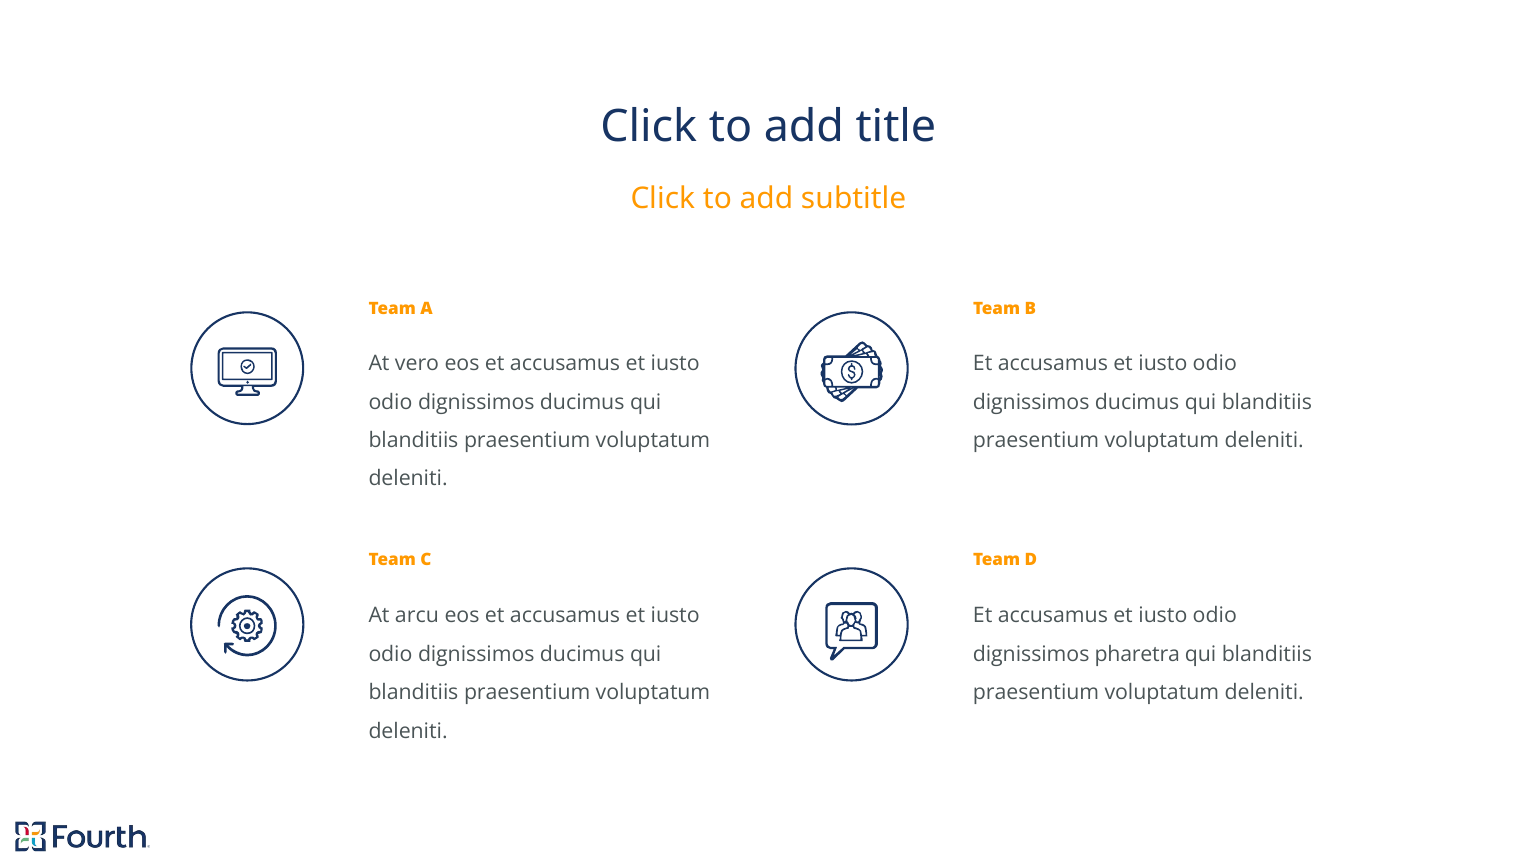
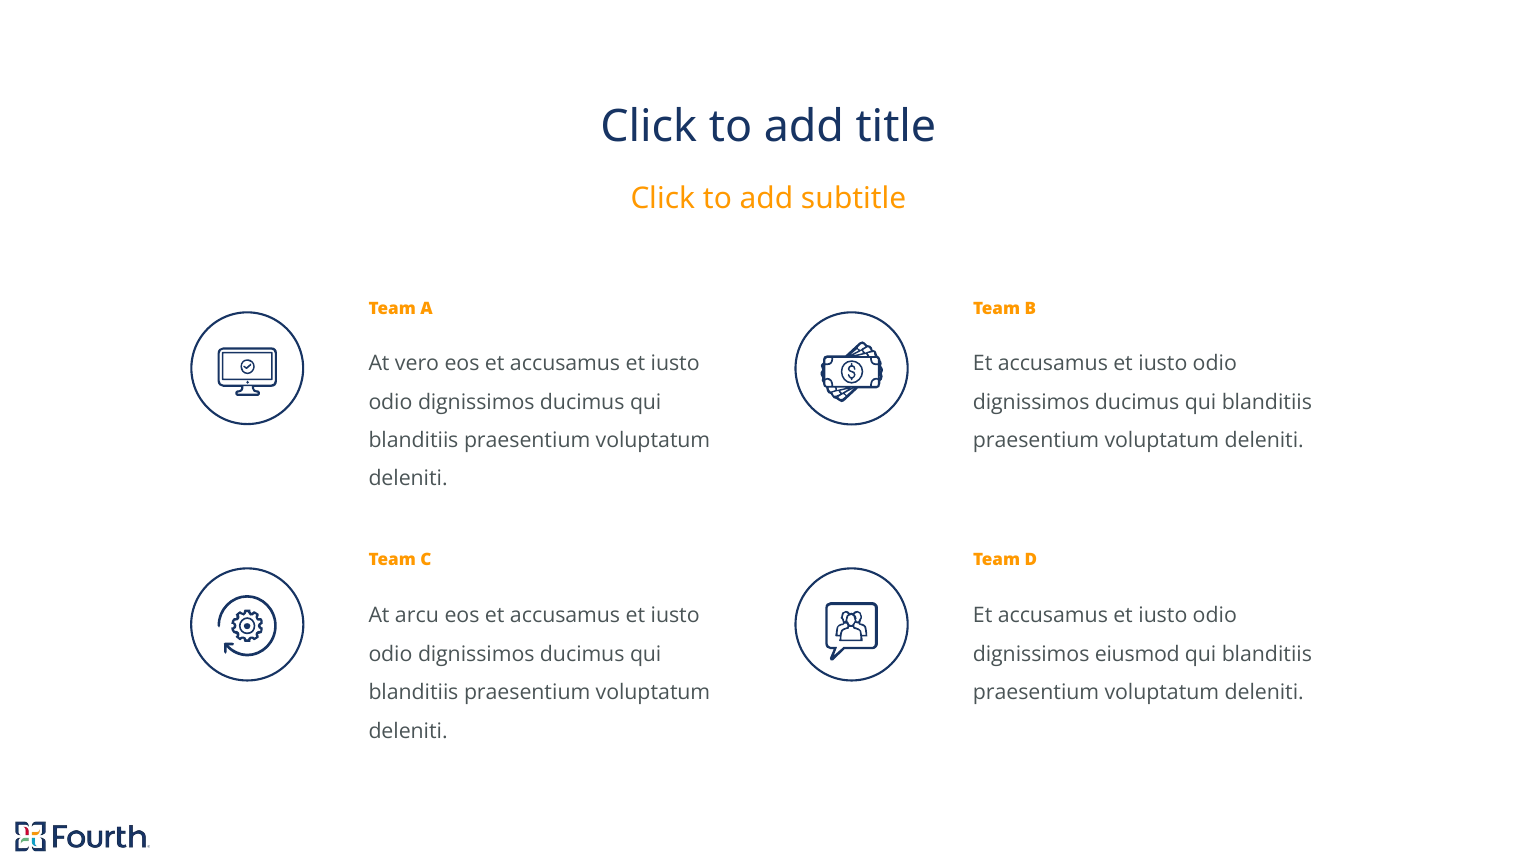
pharetra: pharetra -> eiusmod (1137, 655)
